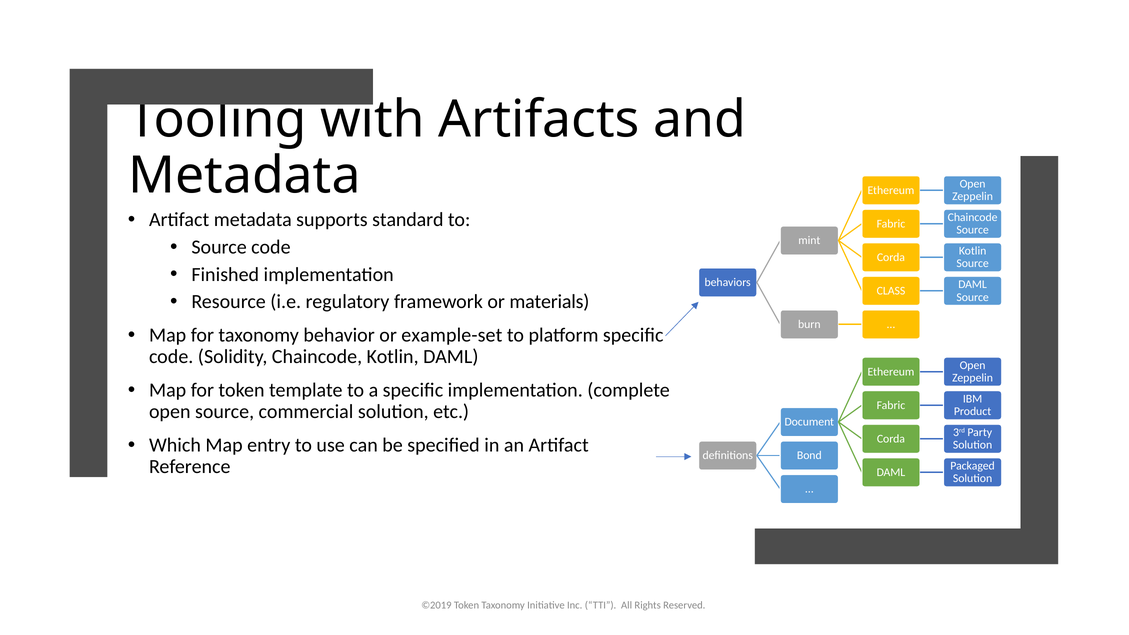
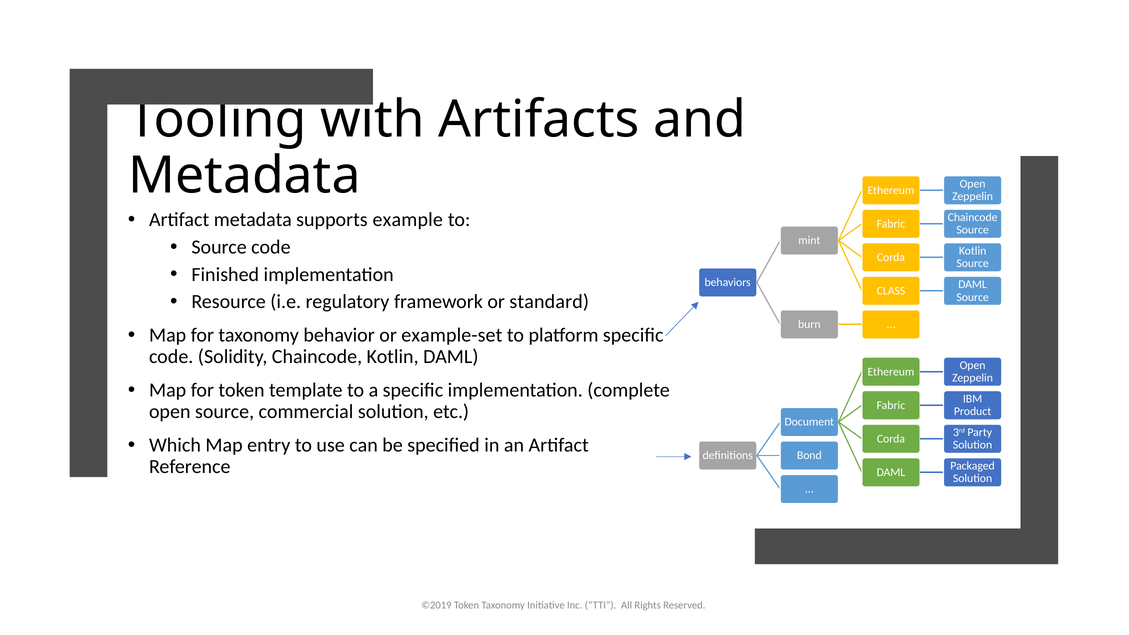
standard: standard -> example (408, 220)
materials: materials -> standard (549, 302)
